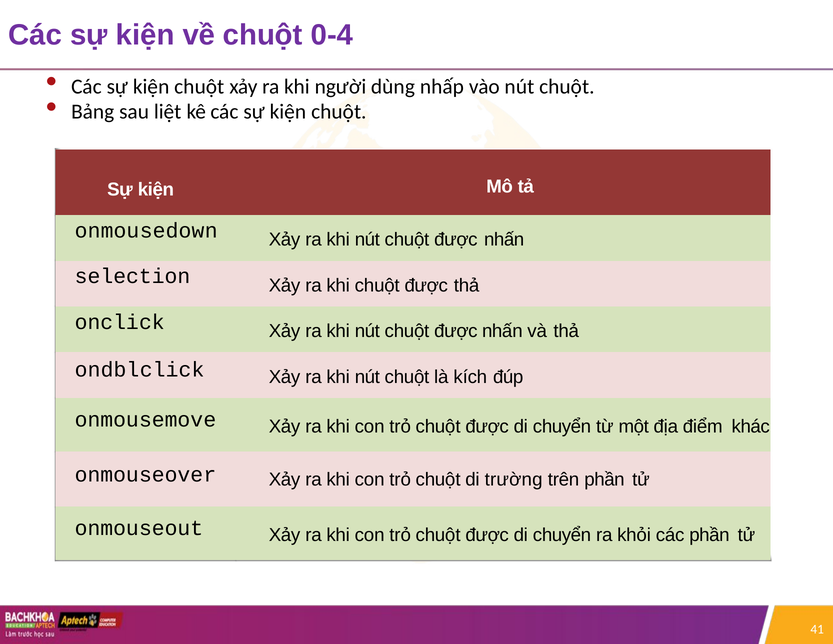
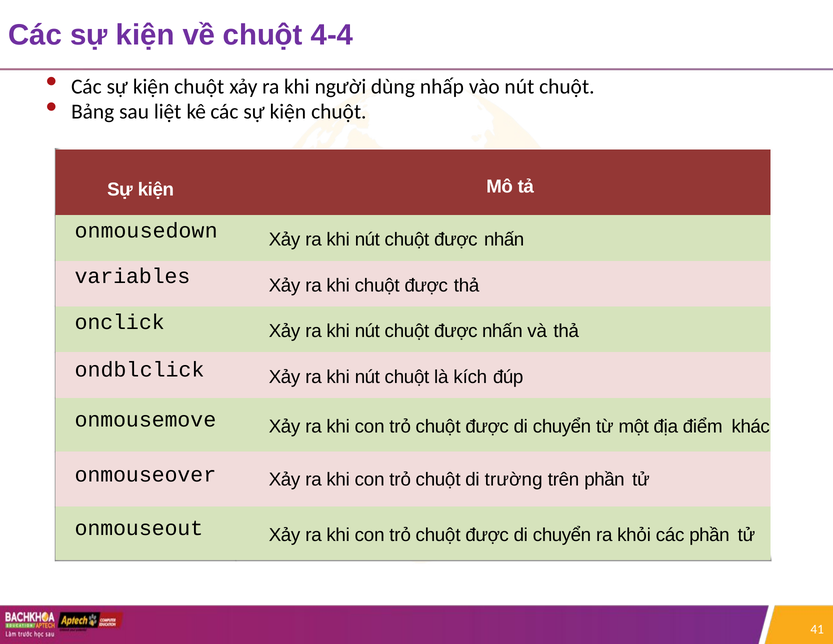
0-4: 0-4 -> 4-4 (332, 35)
selection: selection -> variables (133, 276)
